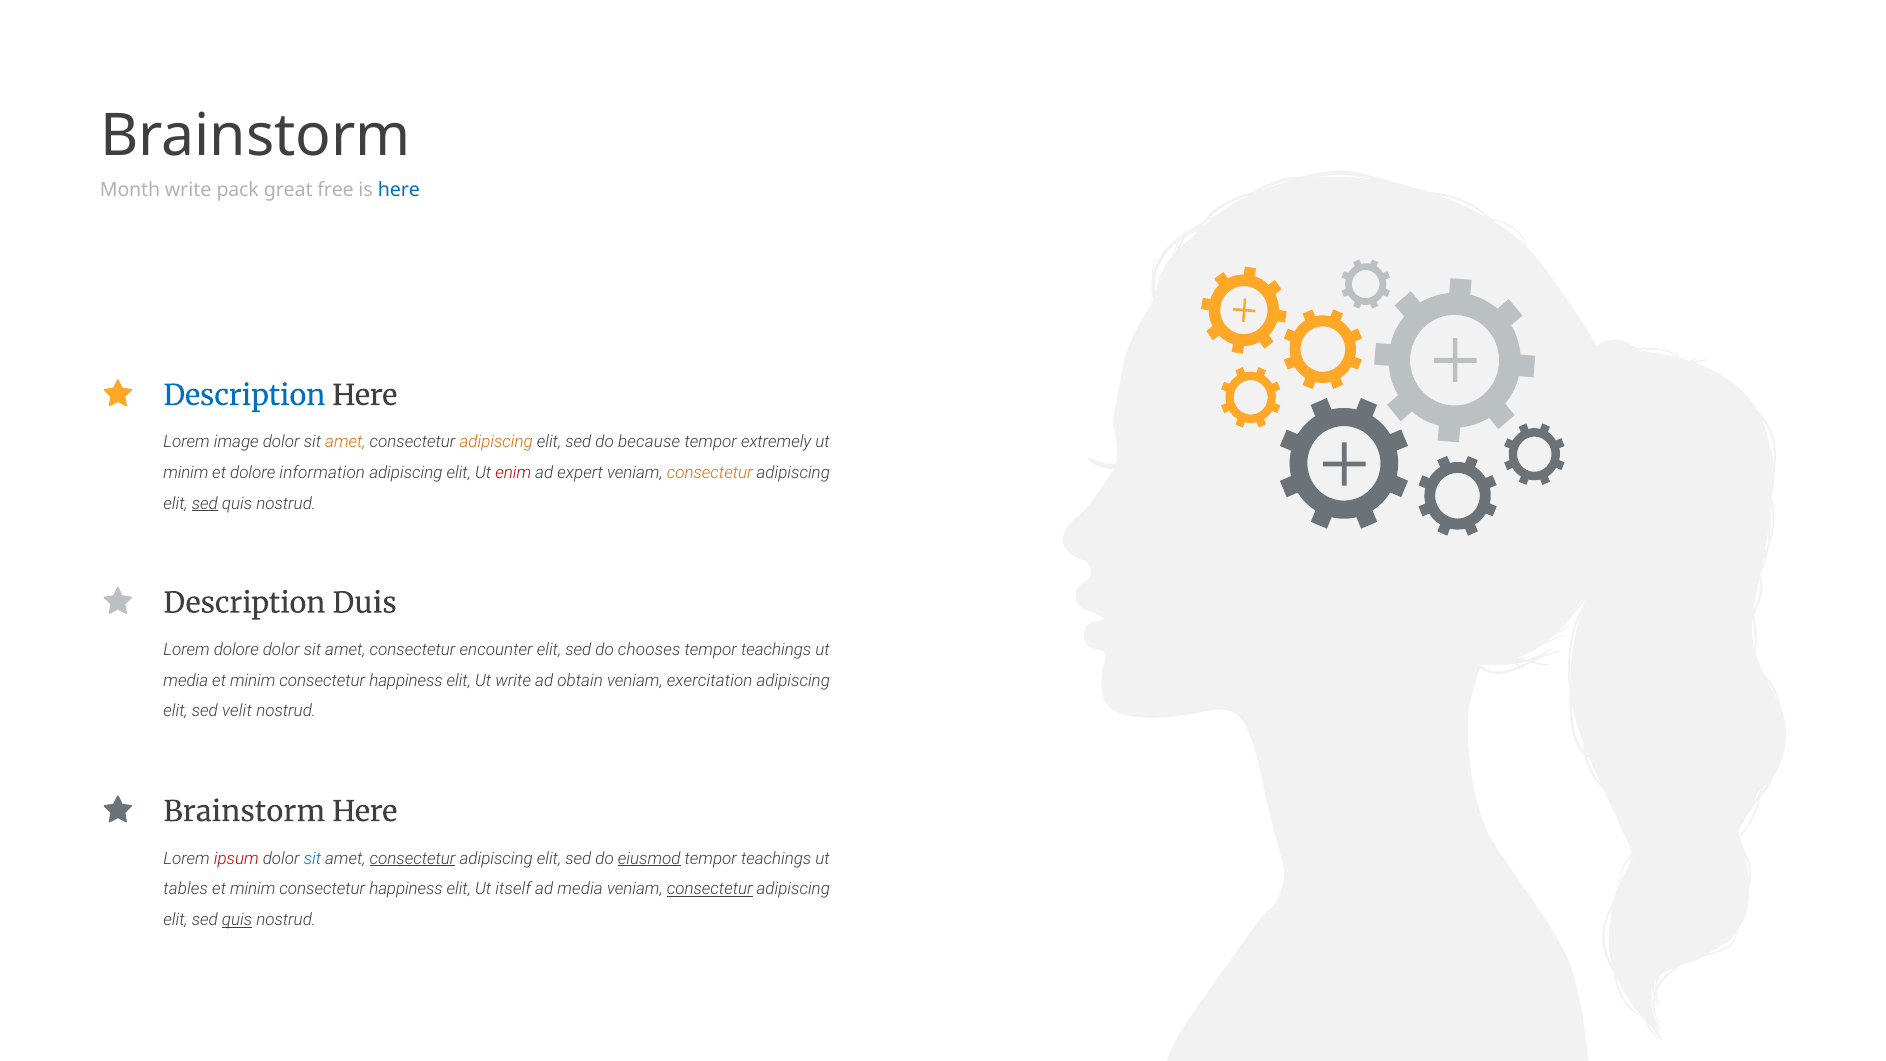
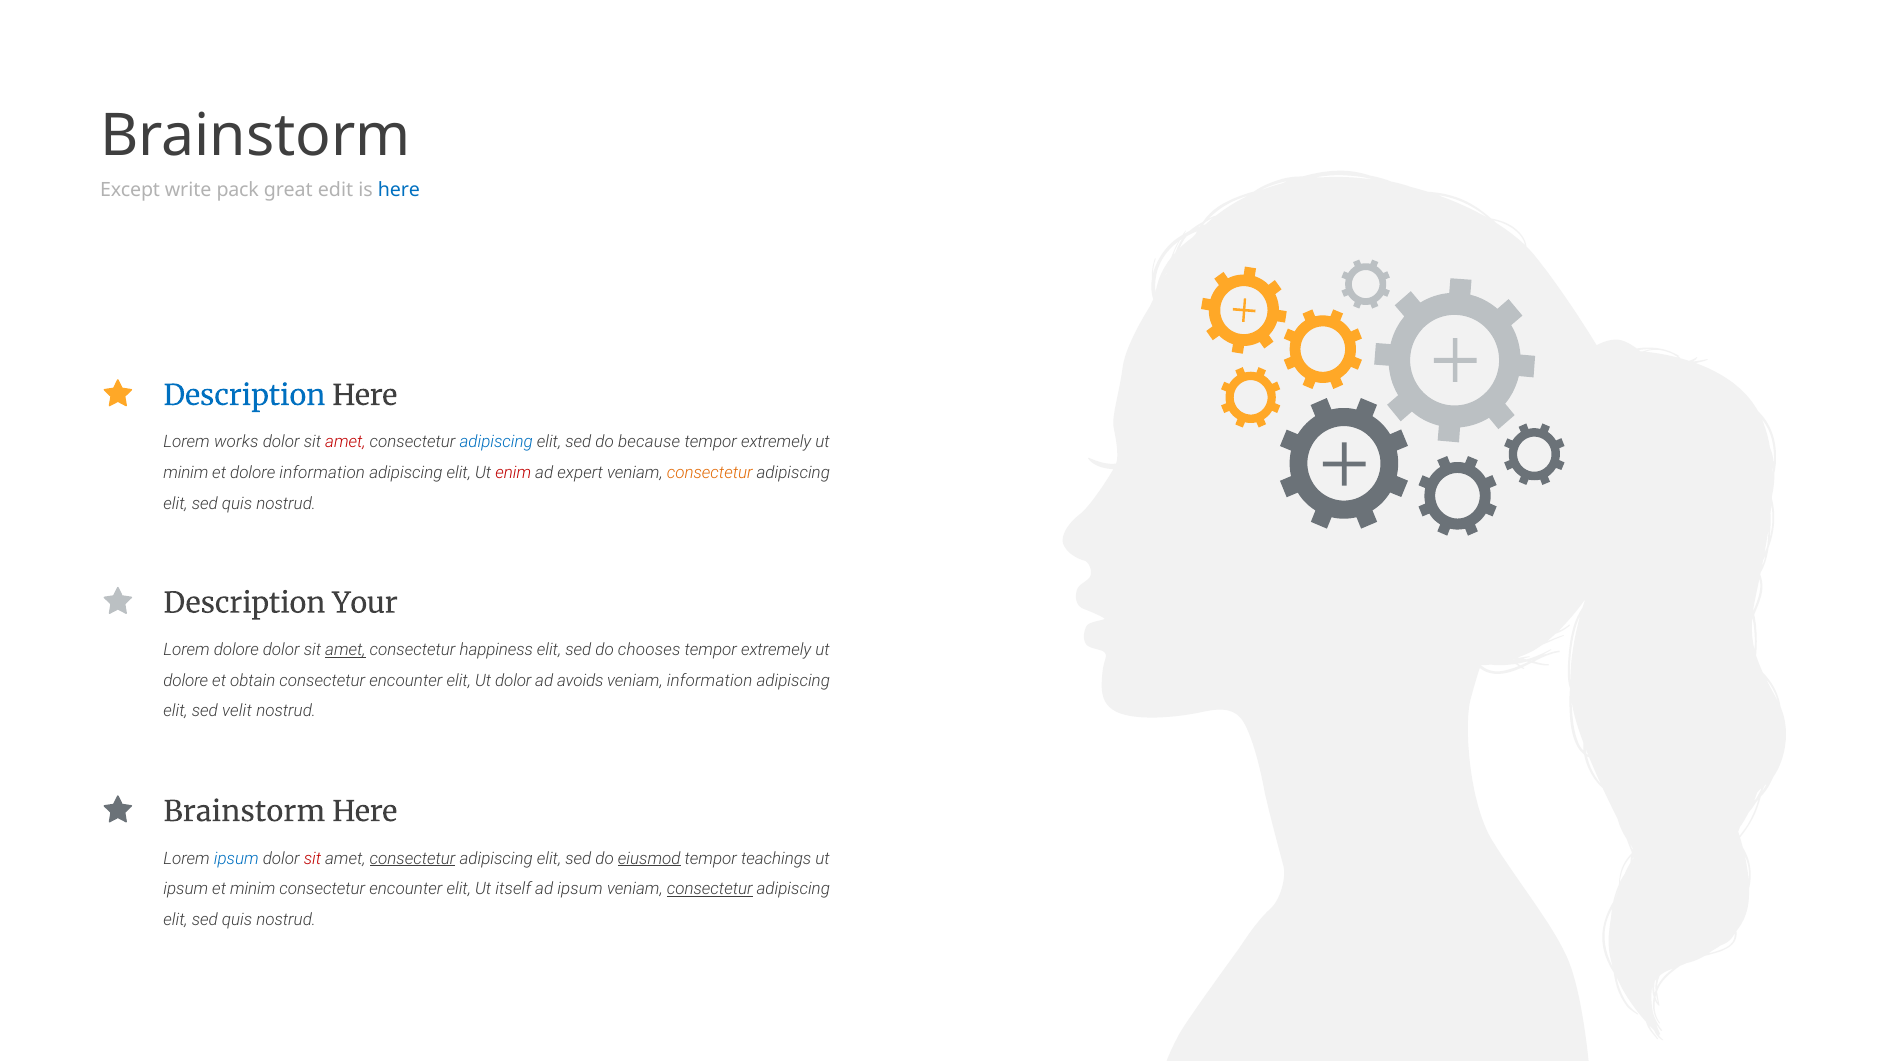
Month: Month -> Except (130, 190)
free: free -> edit (335, 190)
image: image -> works (236, 442)
amet colour: orange -> red (345, 442)
adipiscing colour: orange -> blue (496, 442)
sed underline: present -> none (205, 504)
Duis: Duis -> Your (365, 603)
amet underline: none -> present (345, 650)
encounter: encounter -> happiness (496, 650)
teachings: teachings -> extremely (776, 650)
media: media -> dolore (186, 681)
minim: minim -> obtain (253, 681)
happiness: happiness -> encounter (406, 681)
Ut write: write -> dolor (513, 681)
obtain: obtain -> avoids (580, 681)
veniam exercitation: exercitation -> information (710, 681)
ipsum colour: red -> blue (236, 858)
sit colour: blue -> red (312, 858)
tables: tables -> ipsum (186, 889)
happiness: happiness -> encounter (406, 889)
ad media: media -> ipsum (580, 889)
quis underline: present -> none (237, 920)
